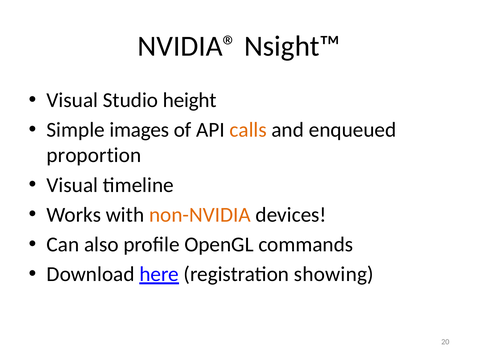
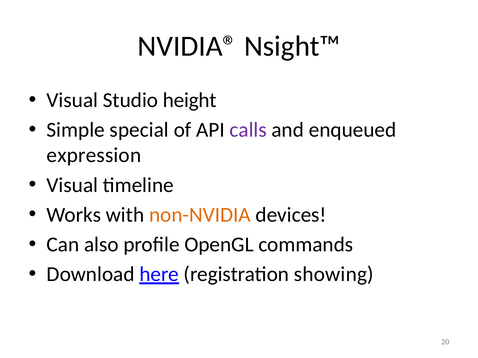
images: images -> special (139, 130)
calls colour: orange -> purple (248, 130)
proportion: proportion -> expression (94, 156)
